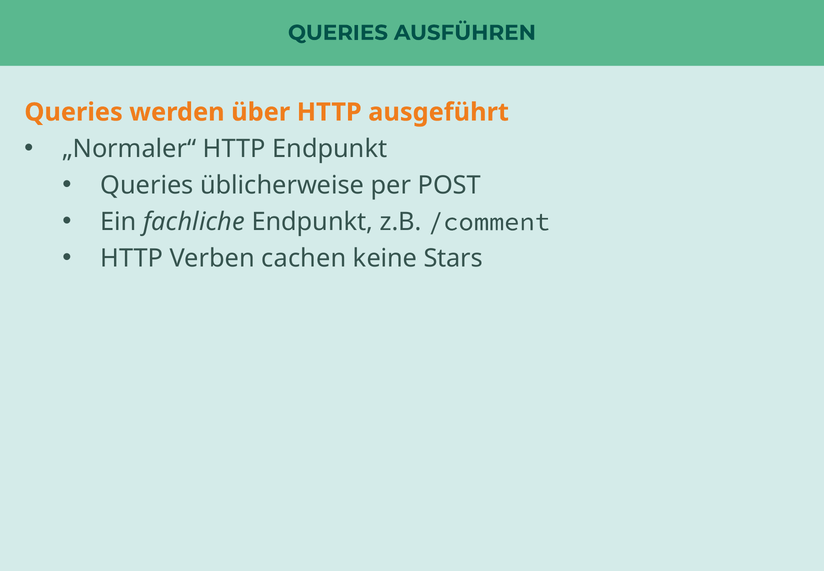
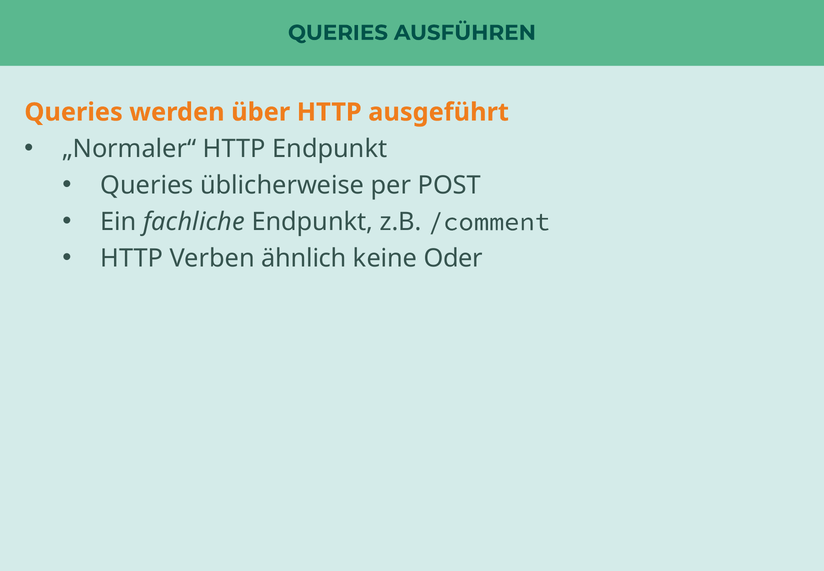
cachen: cachen -> ähnlich (304, 258)
Stars: Stars -> Oder (453, 258)
